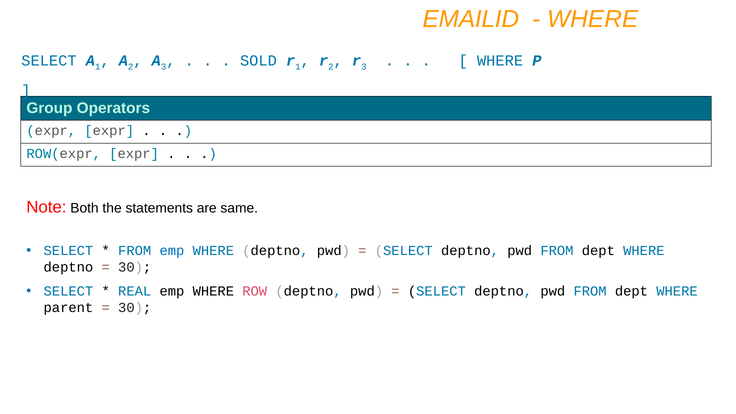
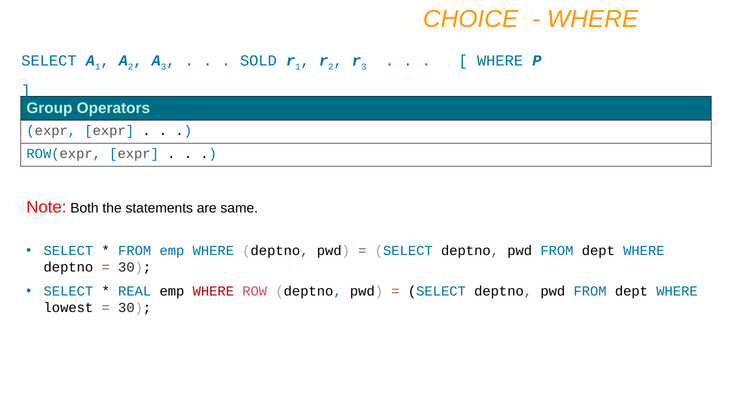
EMAILID: EMAILID -> CHOICE (471, 19)
WHERE colour: black -> red (213, 291)
parent: parent -> lowest (68, 308)
